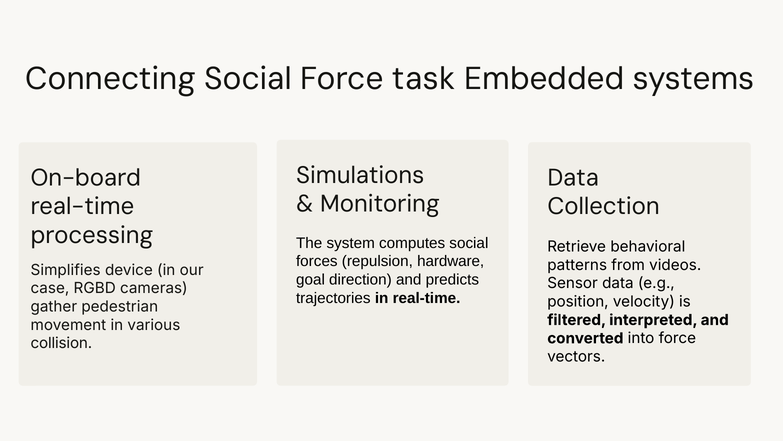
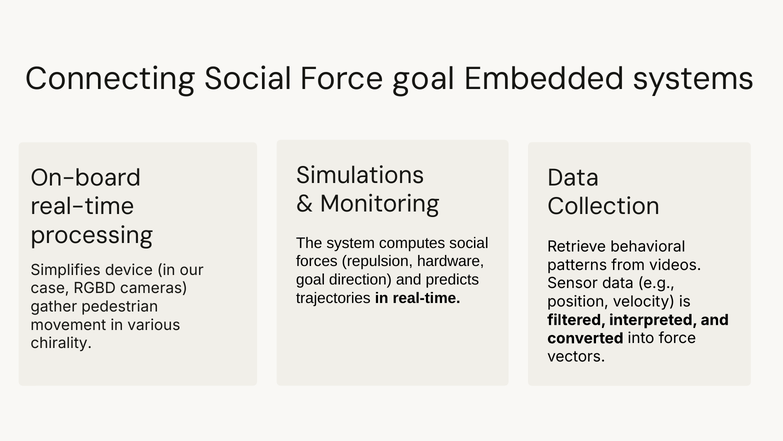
Force task: task -> goal (424, 79)
collision: collision -> chirality (61, 343)
